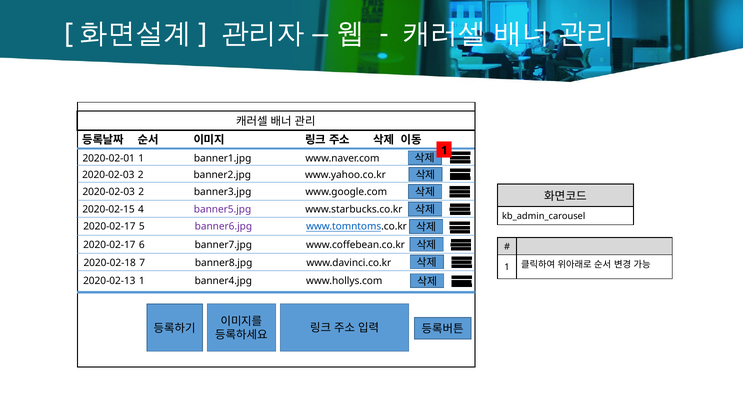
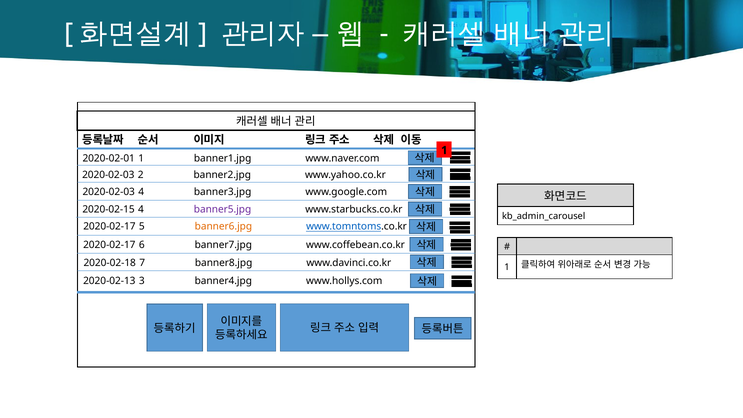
2: 2 -> 4 (141, 192)
banner6.jpg colour: purple -> orange (223, 227)
2020-02-13 1: 1 -> 3 (142, 281)
